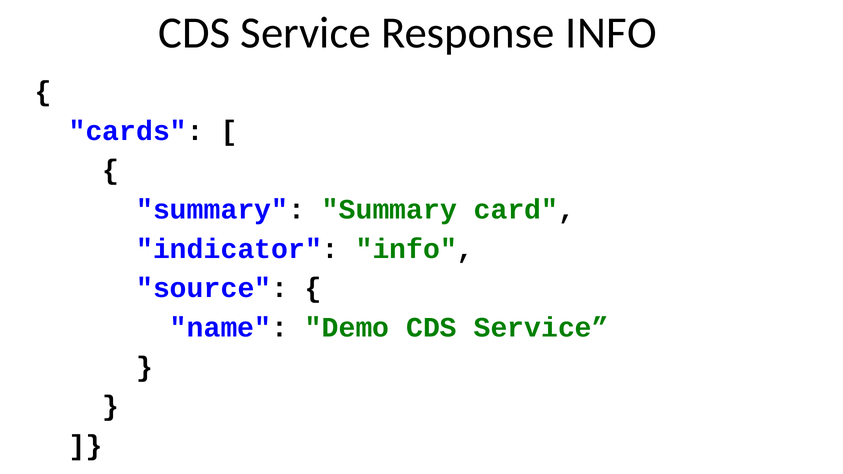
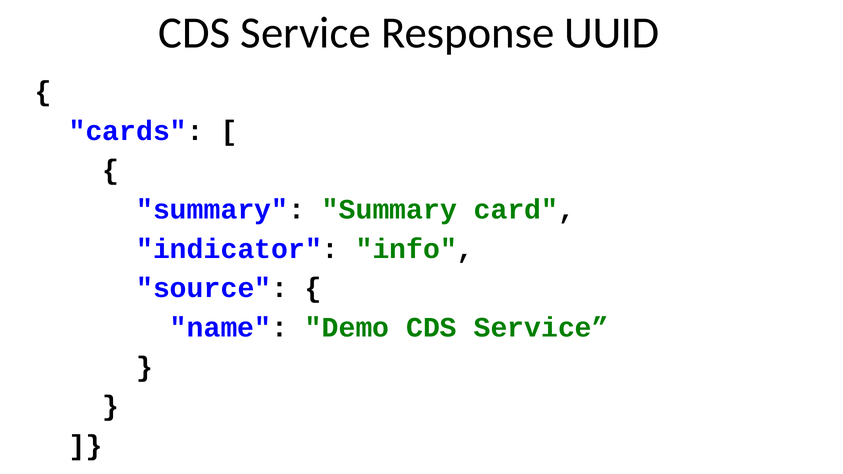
Response INFO: INFO -> UUID (612, 33)
